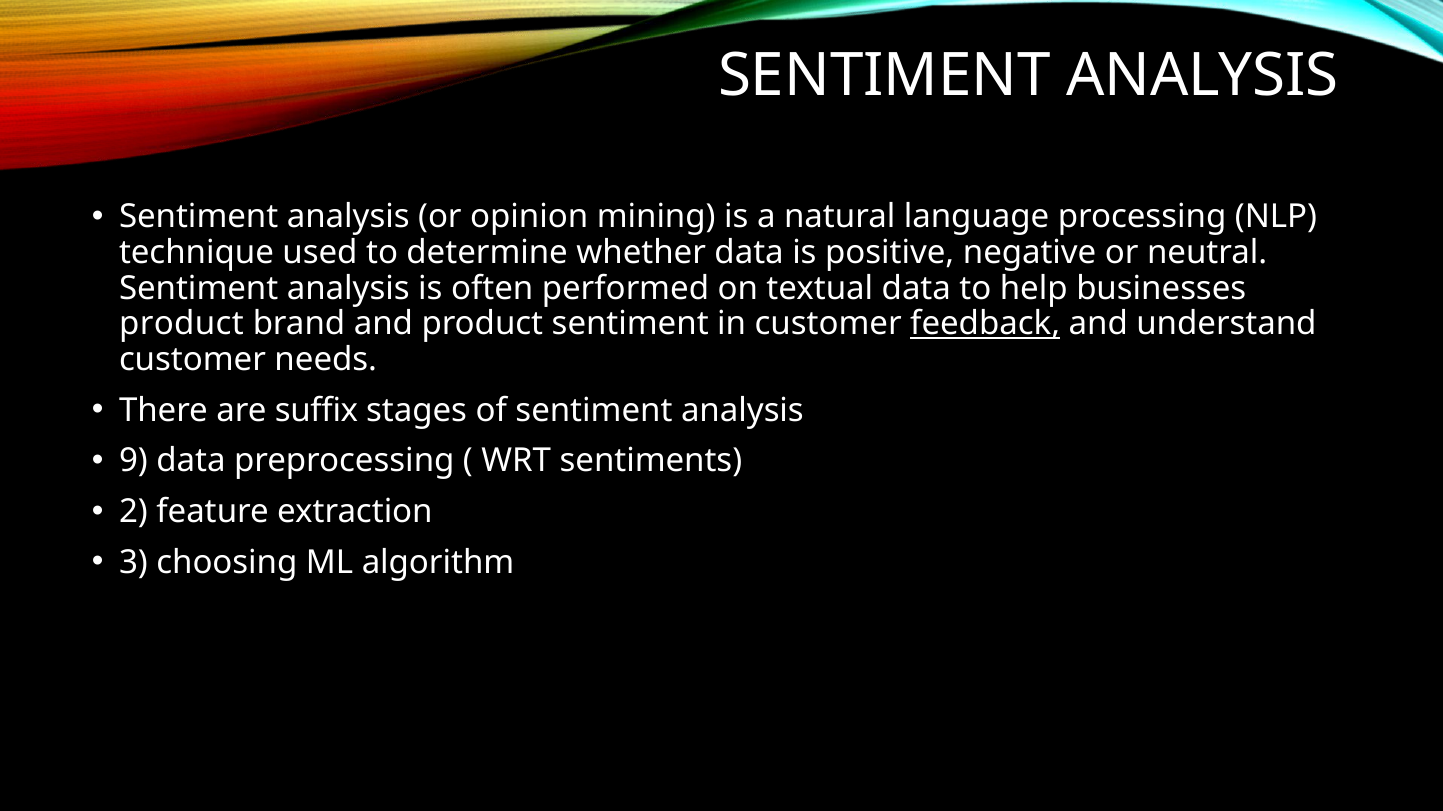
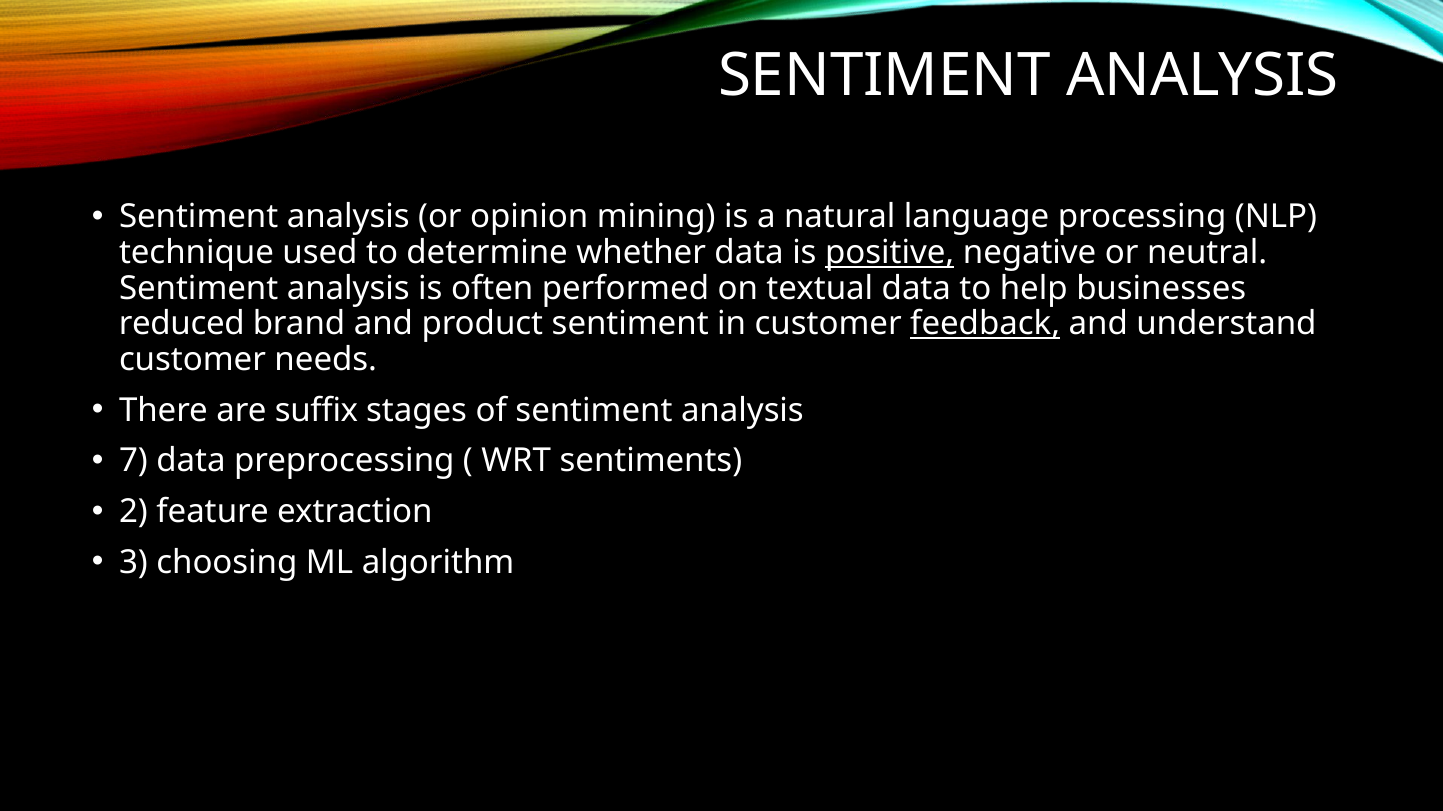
positive underline: none -> present (890, 253)
product: product -> reduced (182, 324)
9: 9 -> 7 (133, 461)
